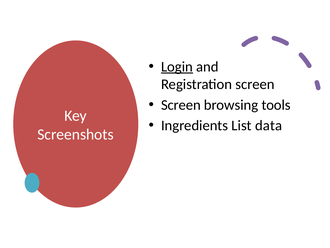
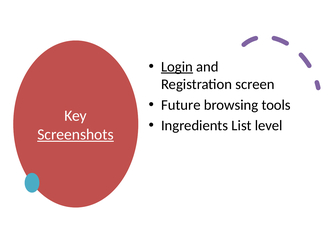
Screen: Screen -> Future (181, 105)
data: data -> level (269, 125)
Screenshots underline: none -> present (76, 134)
